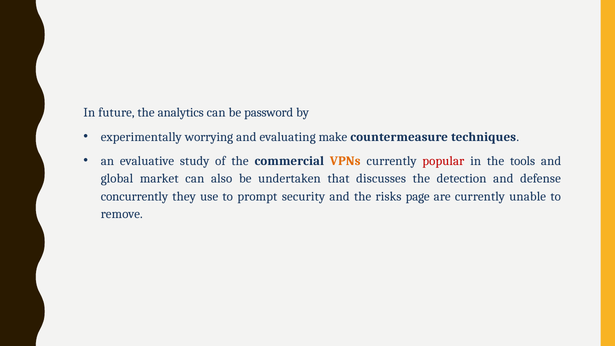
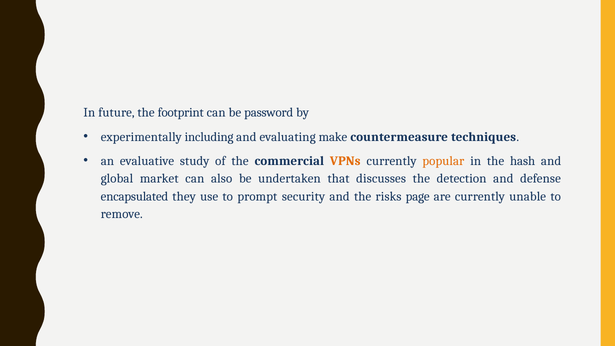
analytics: analytics -> footprint (181, 113)
worrying: worrying -> including (209, 137)
popular colour: red -> orange (443, 161)
tools: tools -> hash (523, 161)
concurrently: concurrently -> encapsulated (134, 196)
